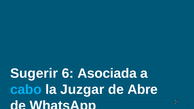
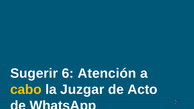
Asociada: Asociada -> Atención (107, 73)
cabo colour: light blue -> yellow (26, 90)
Abre: Abre -> Acto (143, 90)
